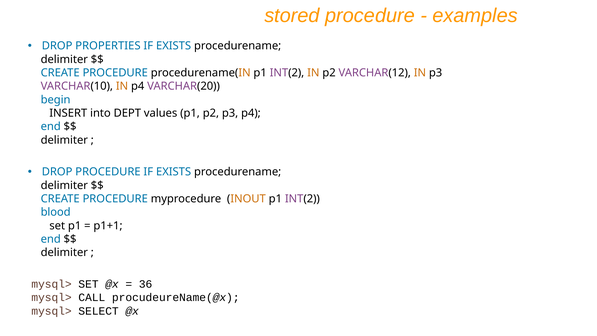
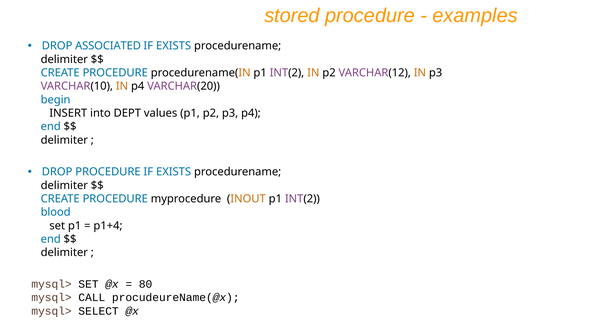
PROPERTIES: PROPERTIES -> ASSOCIATED (108, 46)
p1+1: p1+1 -> p1+4 (108, 226)
36: 36 -> 80 (146, 284)
